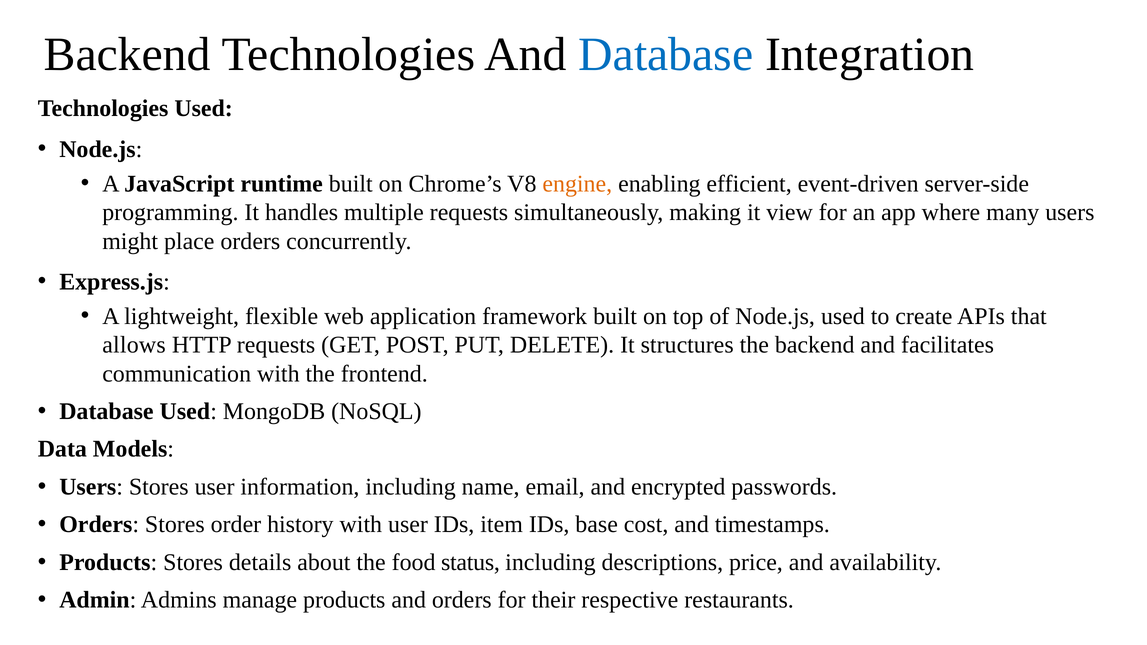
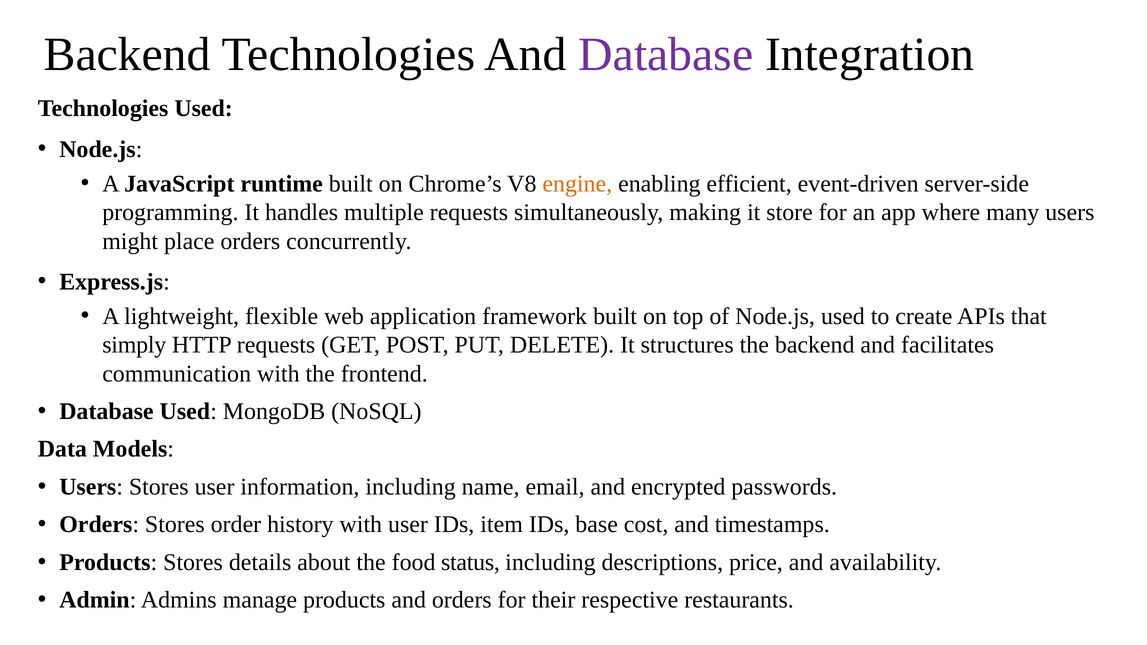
Database colour: blue -> purple (666, 55)
view: view -> store (790, 213)
allows: allows -> simply (134, 345)
